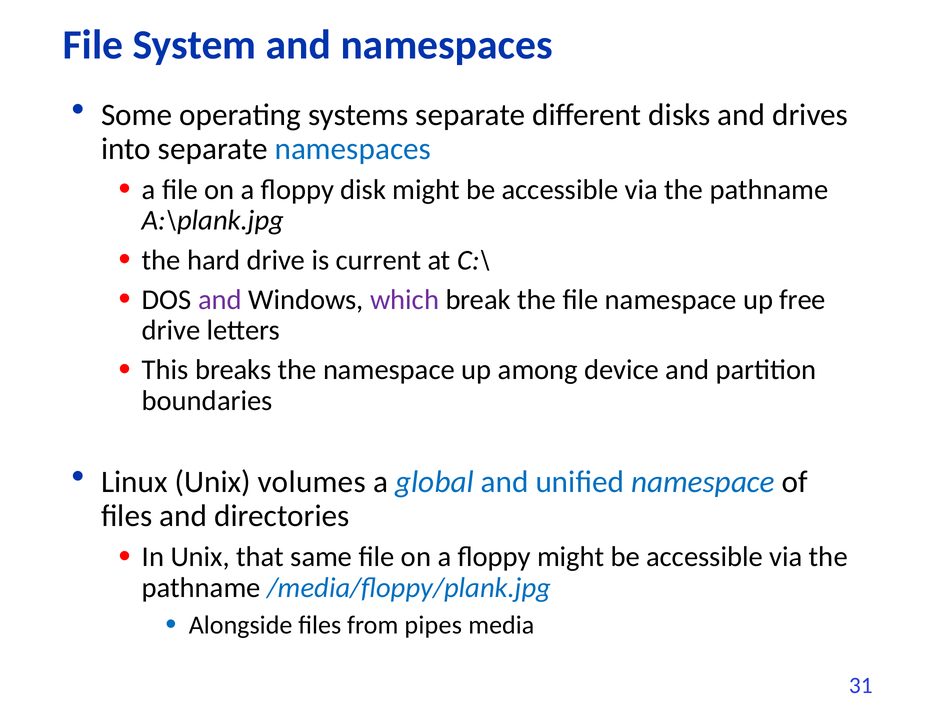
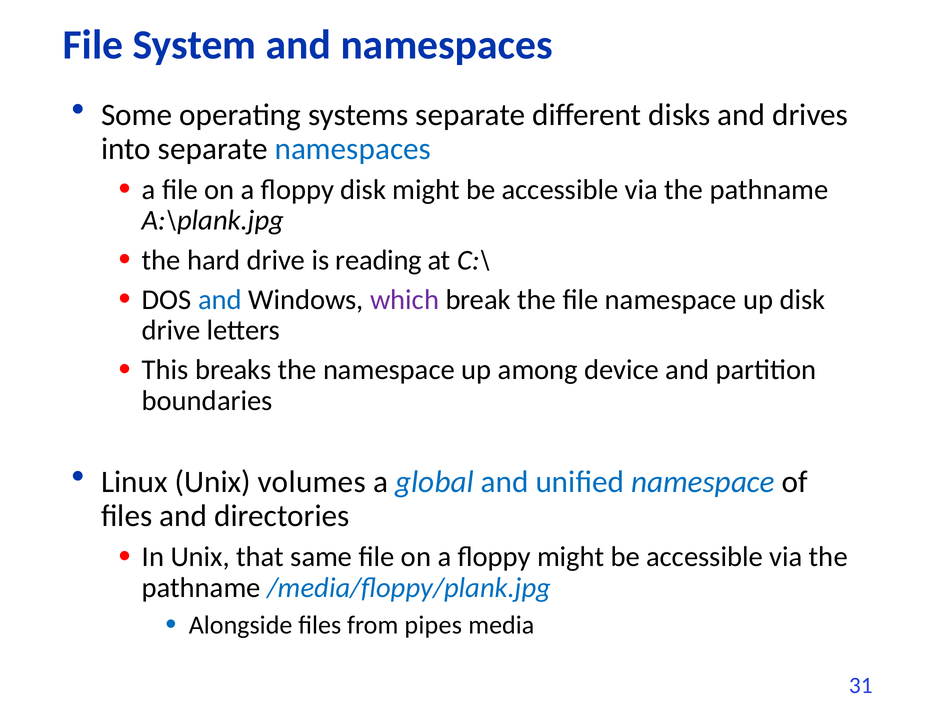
current: current -> reading (379, 260)
and colour: purple -> blue (220, 299)
up free: free -> disk (802, 299)
